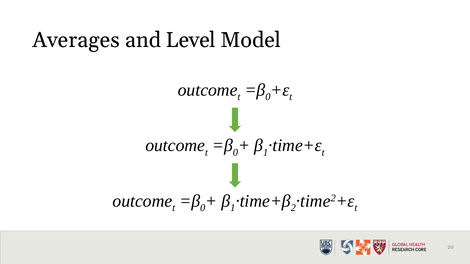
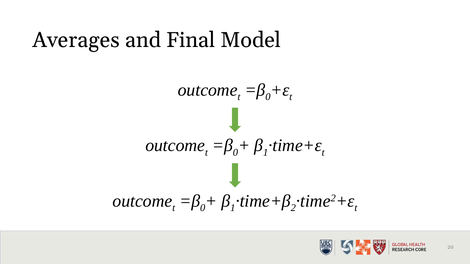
Level: Level -> Final (191, 40)
